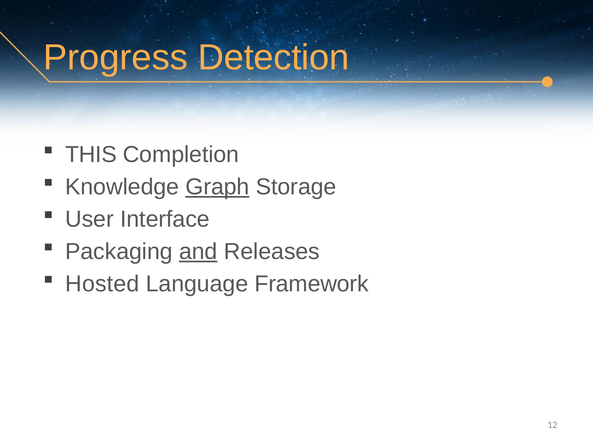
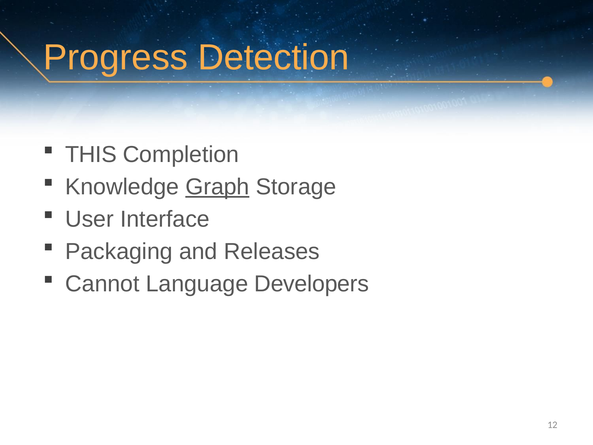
and underline: present -> none (198, 251)
Hosted: Hosted -> Cannot (102, 284)
Framework: Framework -> Developers (312, 284)
